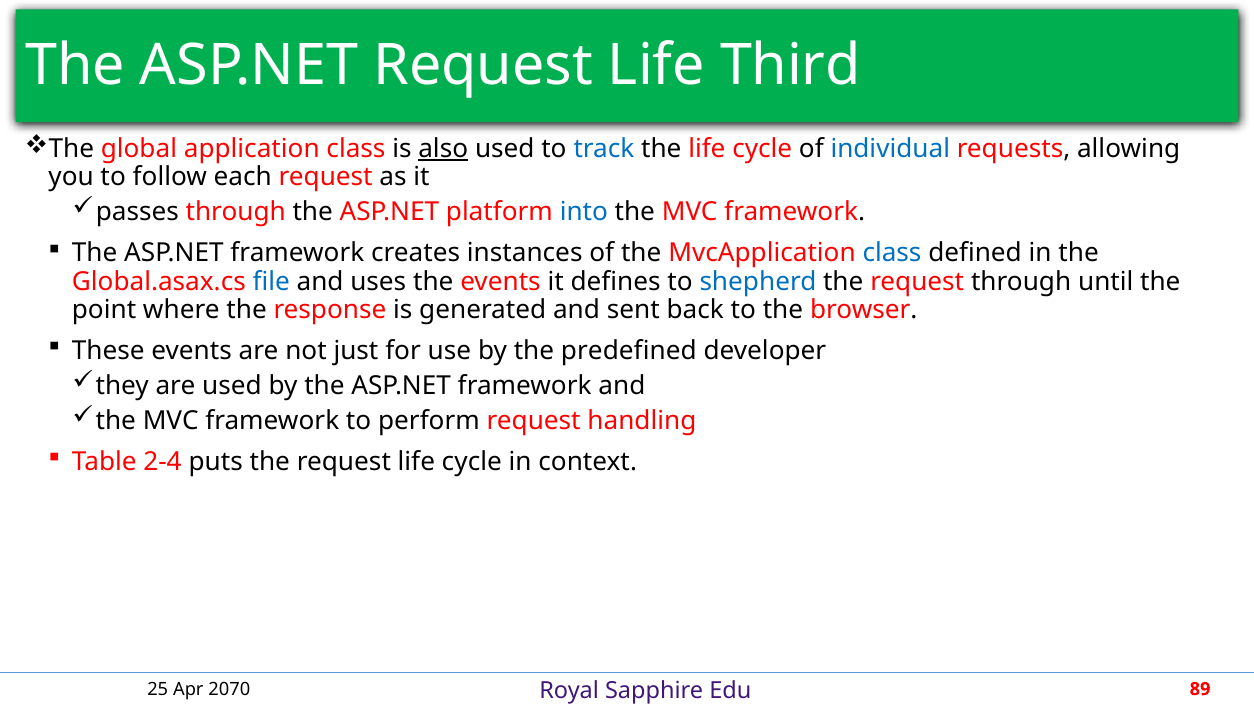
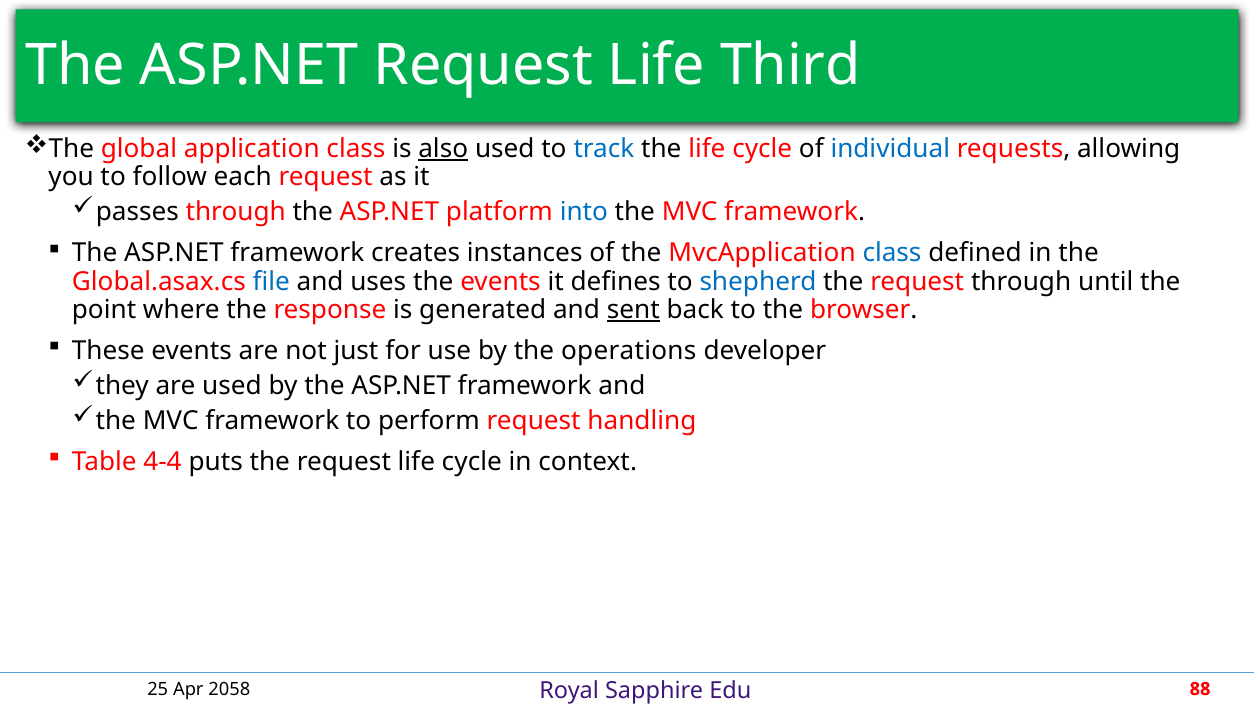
sent underline: none -> present (633, 310)
predefined: predefined -> operations (629, 351)
2-4: 2-4 -> 4-4 (163, 462)
2070: 2070 -> 2058 (229, 689)
89: 89 -> 88 (1200, 689)
